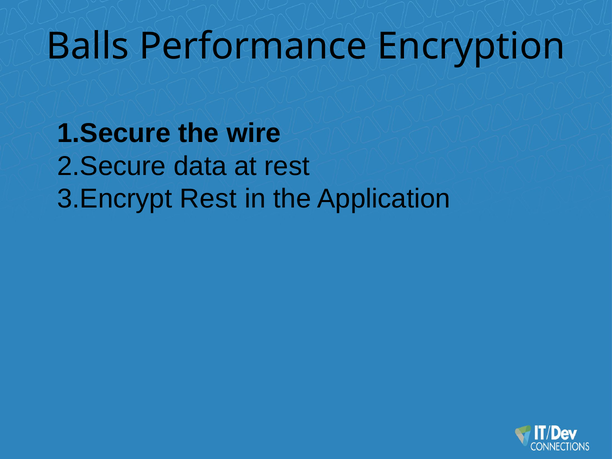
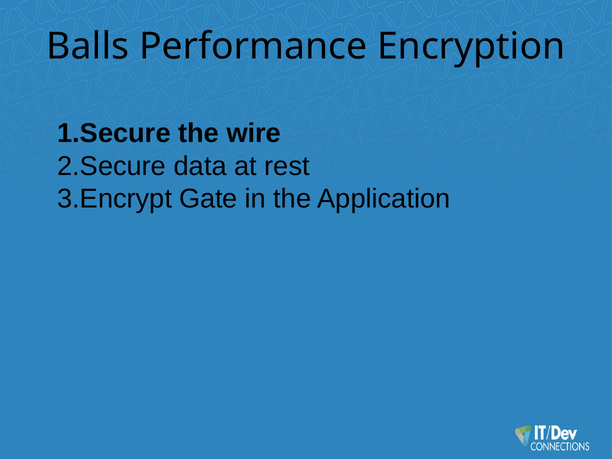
Rest: Rest -> Gate (209, 199)
